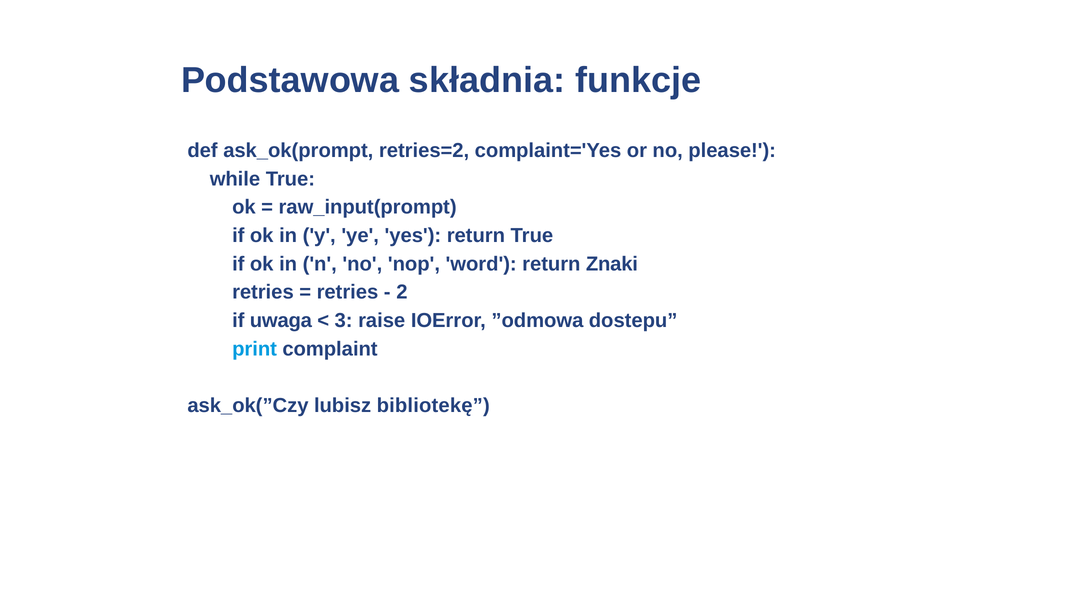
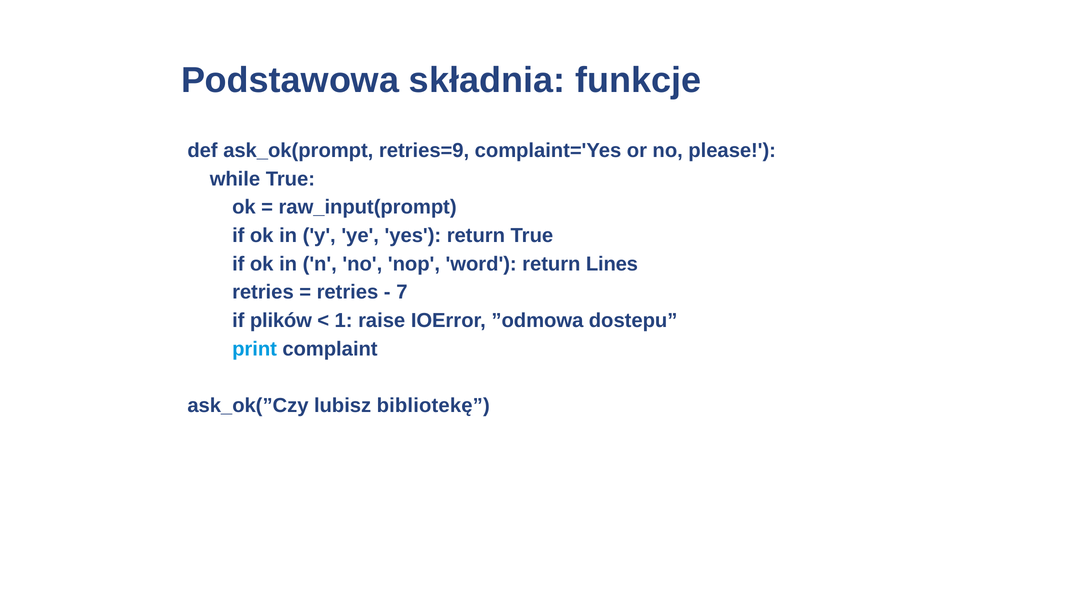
retries=2: retries=2 -> retries=9 (424, 151)
Znaki: Znaki -> Lines (612, 264)
2: 2 -> 7 (402, 292)
uwaga: uwaga -> plików (281, 321)
3: 3 -> 1 (344, 321)
